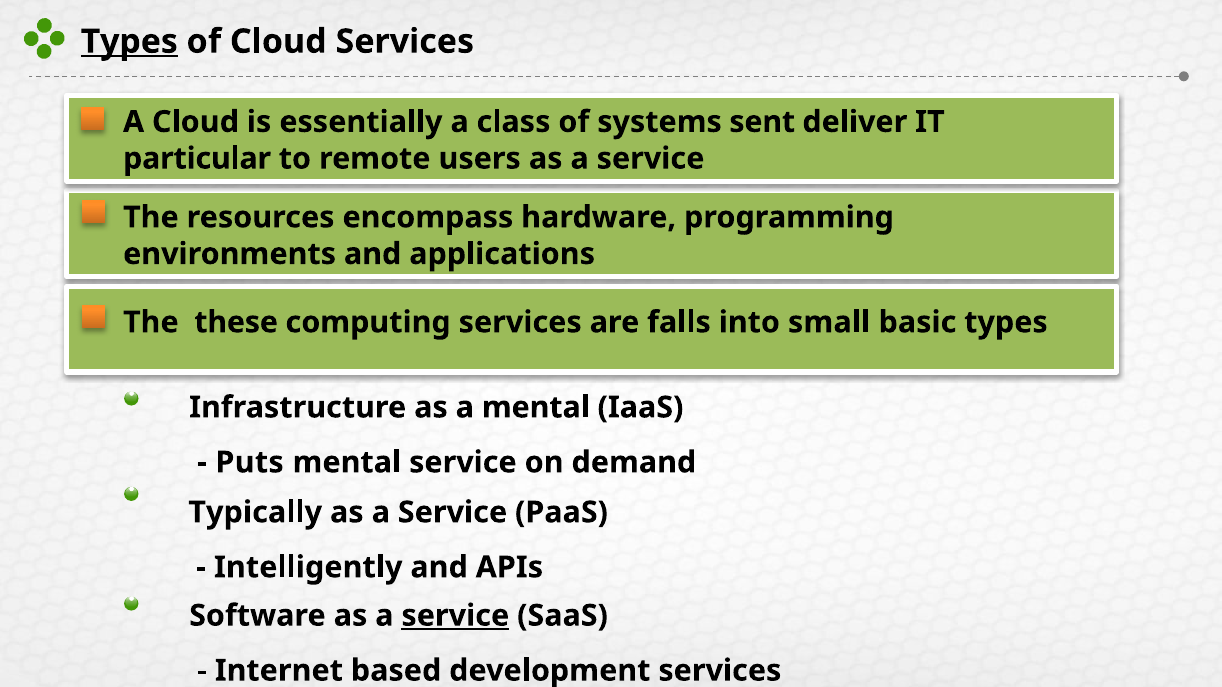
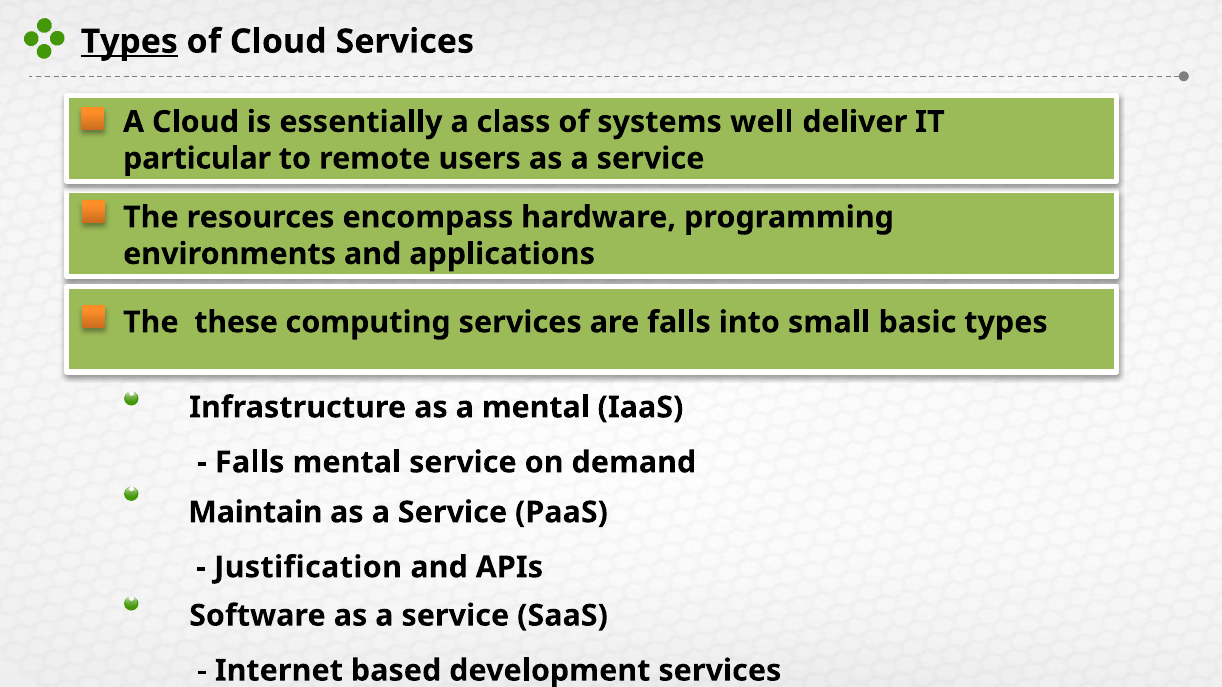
sent: sent -> well (762, 122)
Puts: Puts -> Falls (250, 463)
Typically: Typically -> Maintain (255, 513)
Intelligently: Intelligently -> Justification (308, 568)
service underline: present -> none (455, 616)
